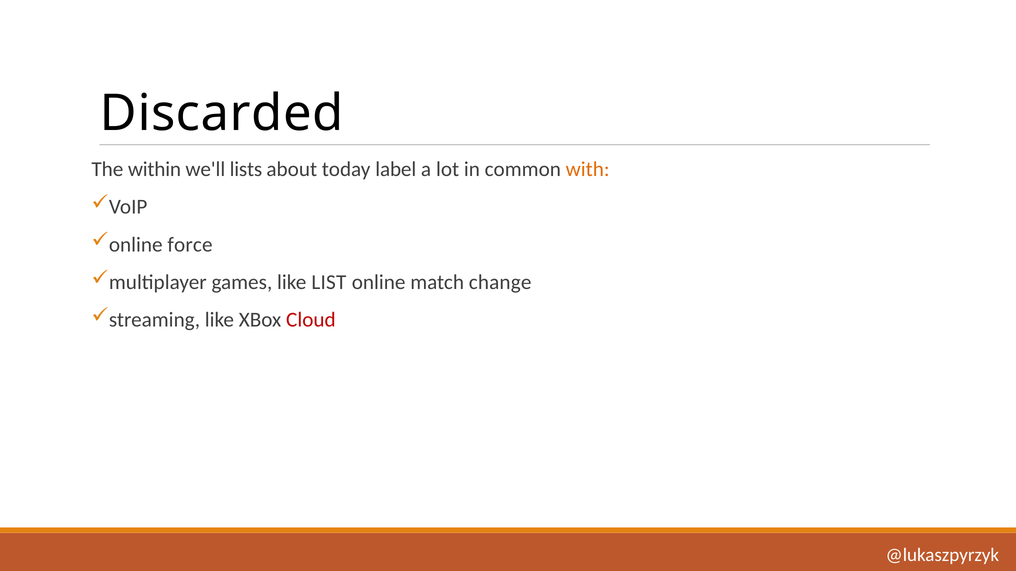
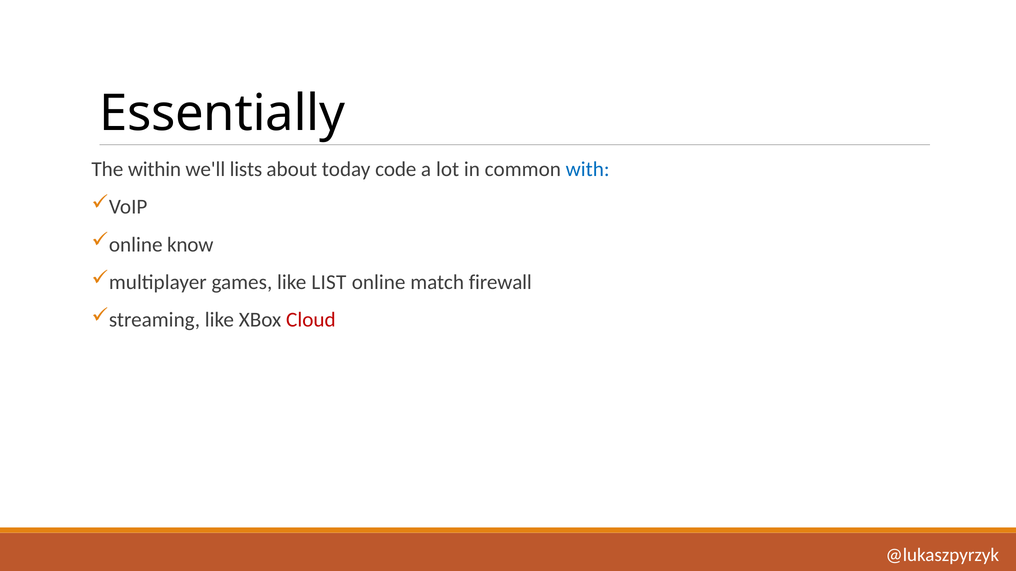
Discarded: Discarded -> Essentially (222, 114)
label: label -> code (396, 169)
with colour: orange -> blue (588, 169)
force: force -> know (190, 245)
change: change -> firewall (500, 282)
